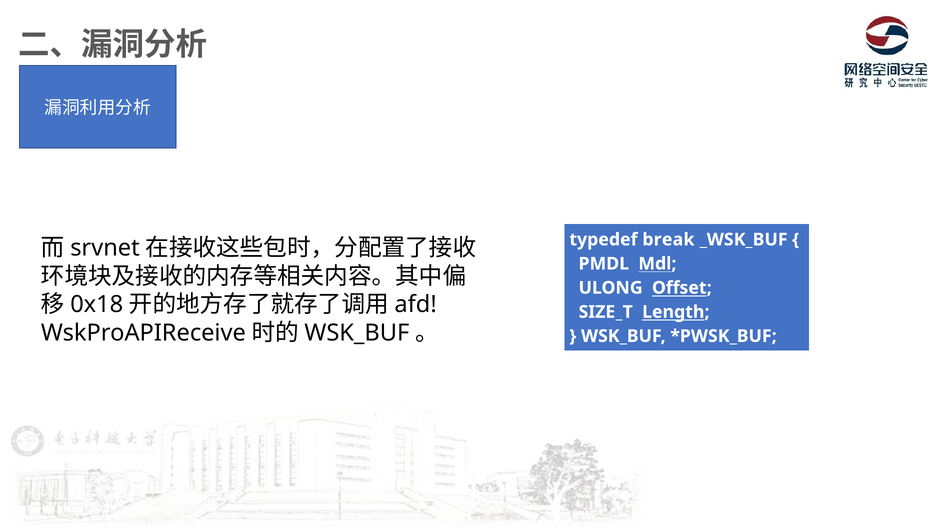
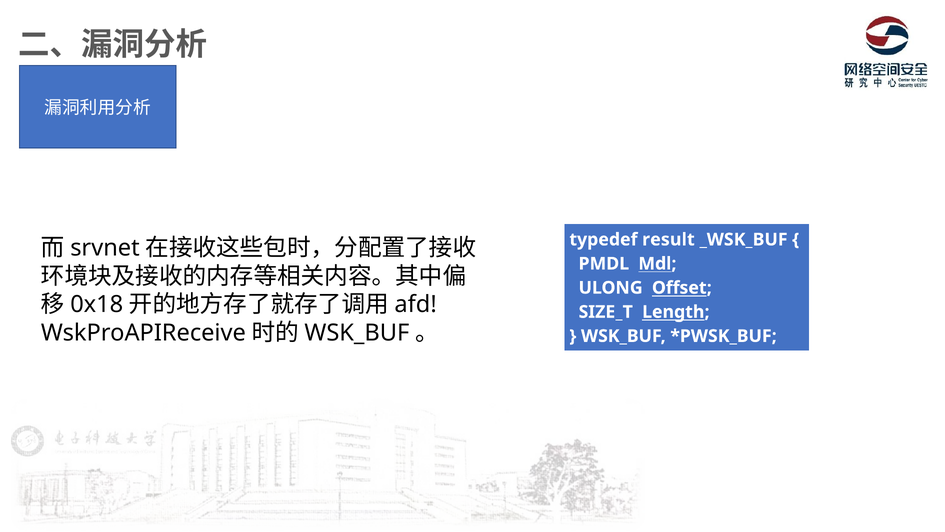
break: break -> result (668, 239)
